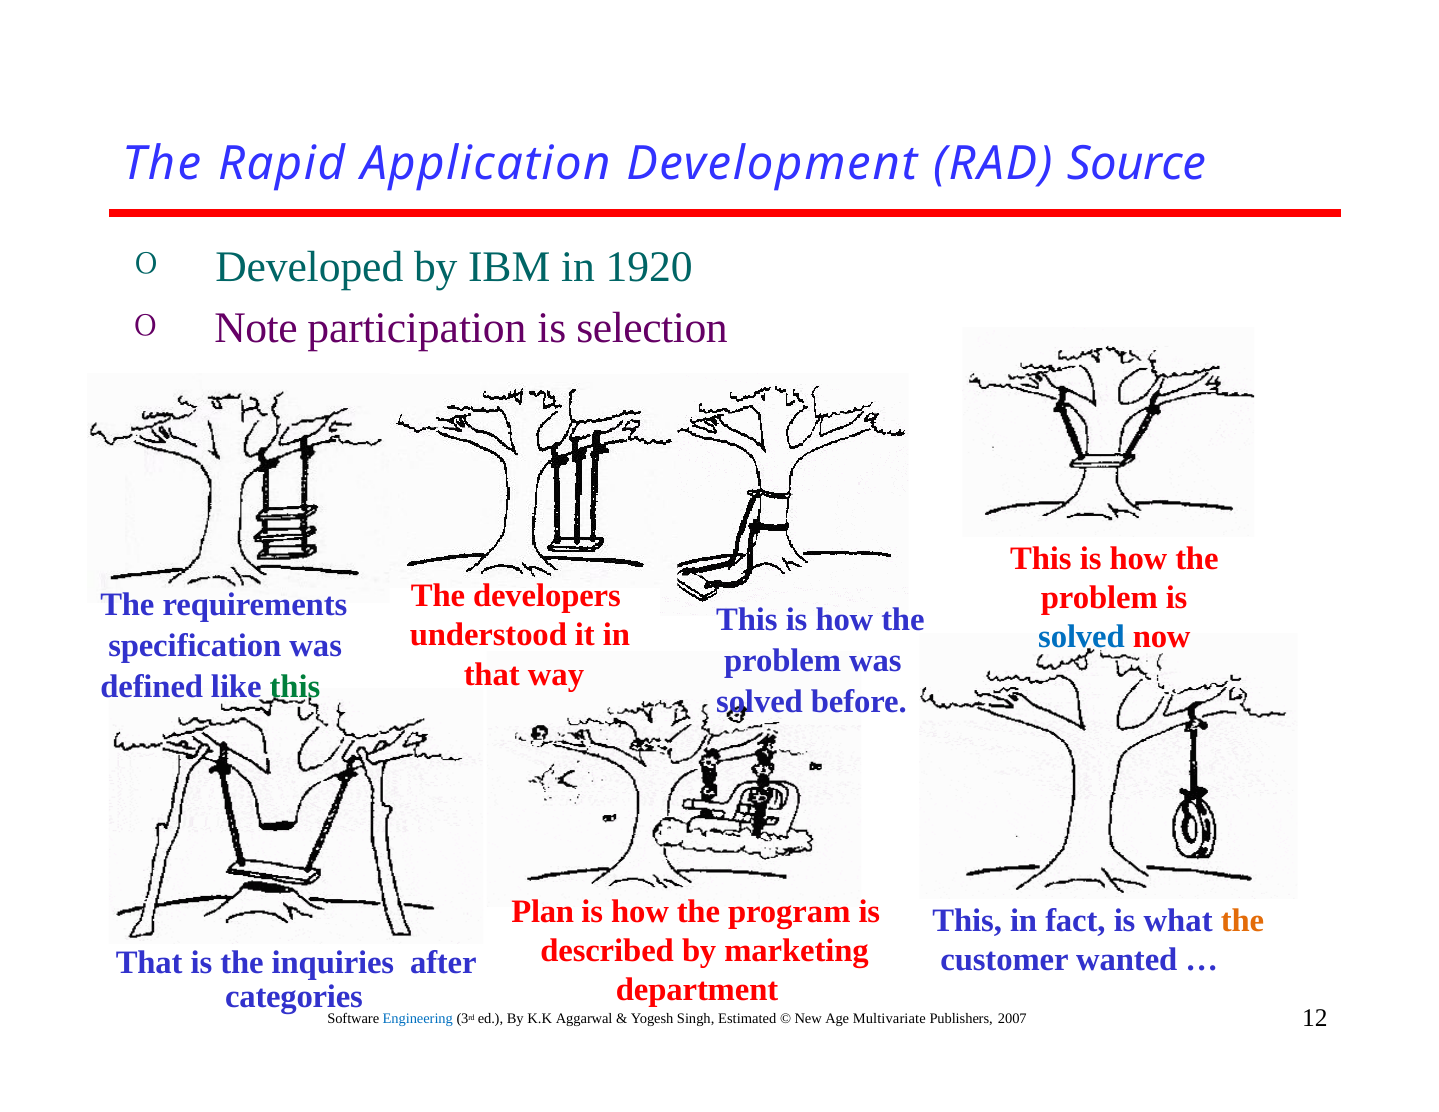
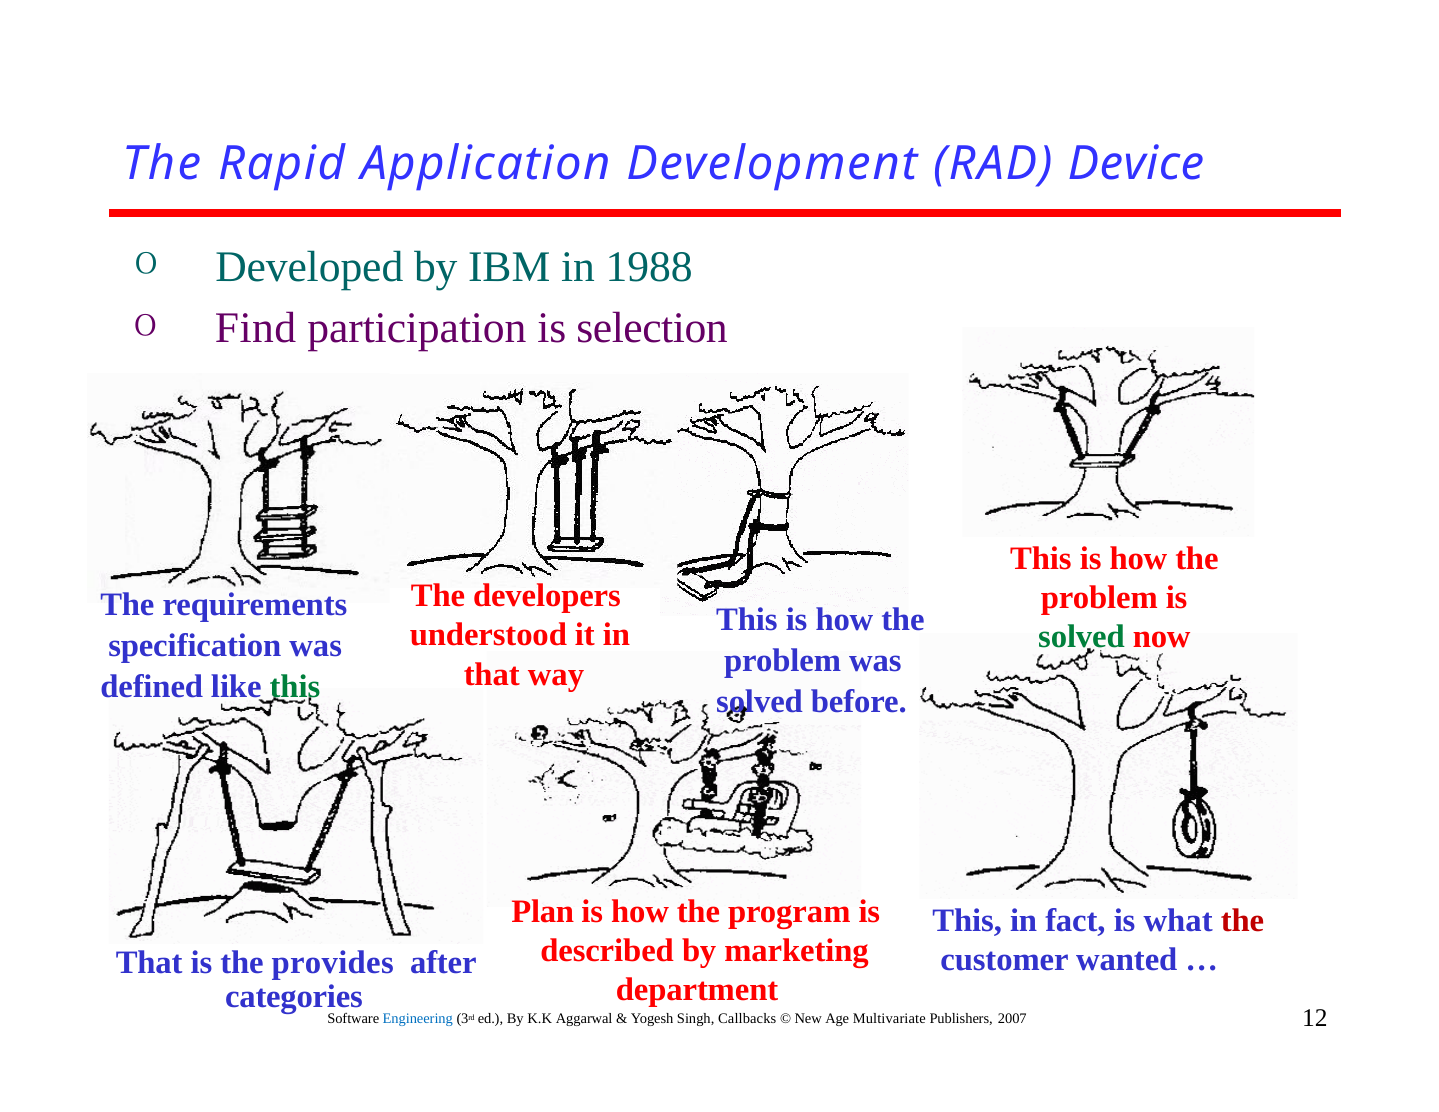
Source: Source -> Device (1136, 164)
1920: 1920 -> 1988 (649, 267)
Note: Note -> Find (256, 329)
solved colour: blue -> green (1081, 637)
the colour: orange -> red (1243, 920)
inquiries: inquiries -> provides (333, 963)
Estimated: Estimated -> Callbacks (747, 1019)
